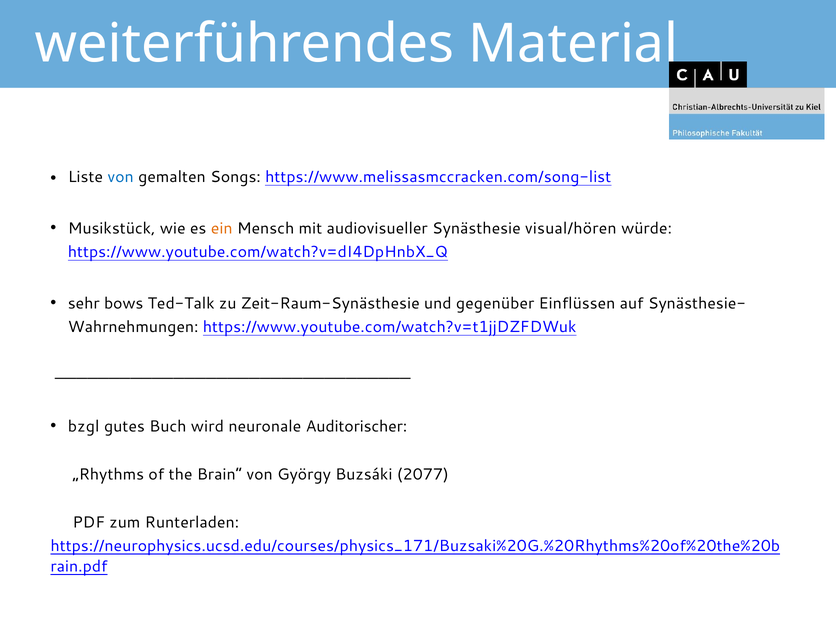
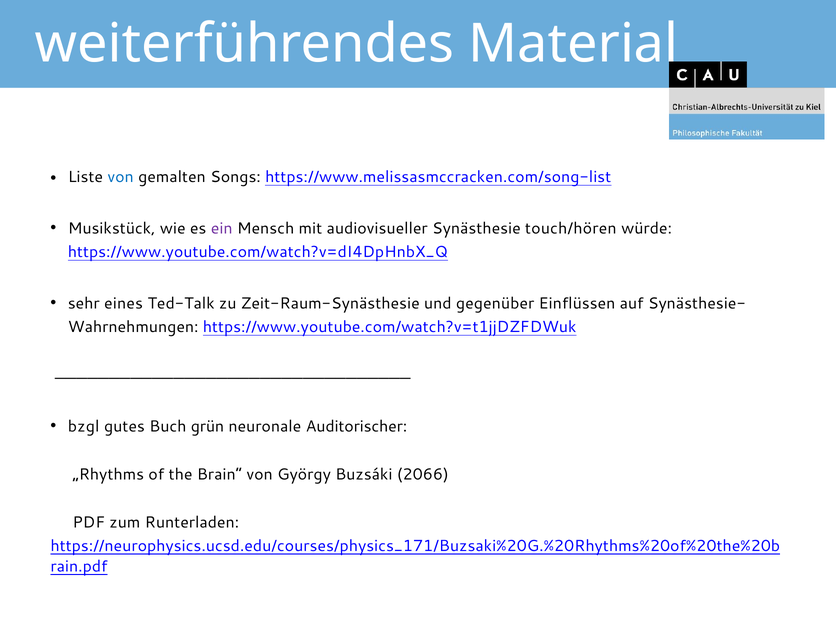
ein colour: orange -> purple (222, 228)
visual/hören: visual/hören -> touch/hören (571, 228)
bows: bows -> eines (124, 303)
wird: wird -> grün (207, 426)
2077: 2077 -> 2066 (423, 474)
